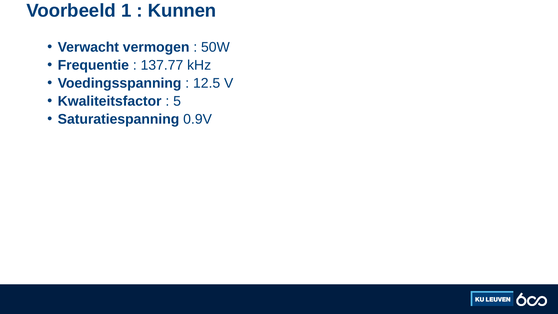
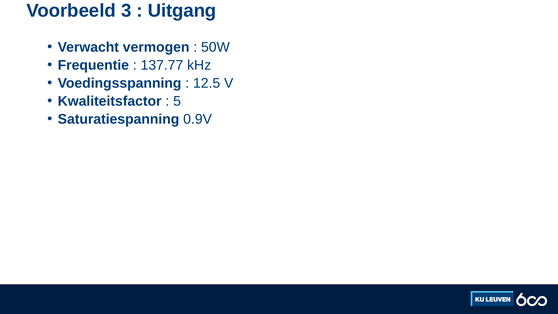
1: 1 -> 3 (126, 11)
Kunnen: Kunnen -> Uitgang (182, 11)
